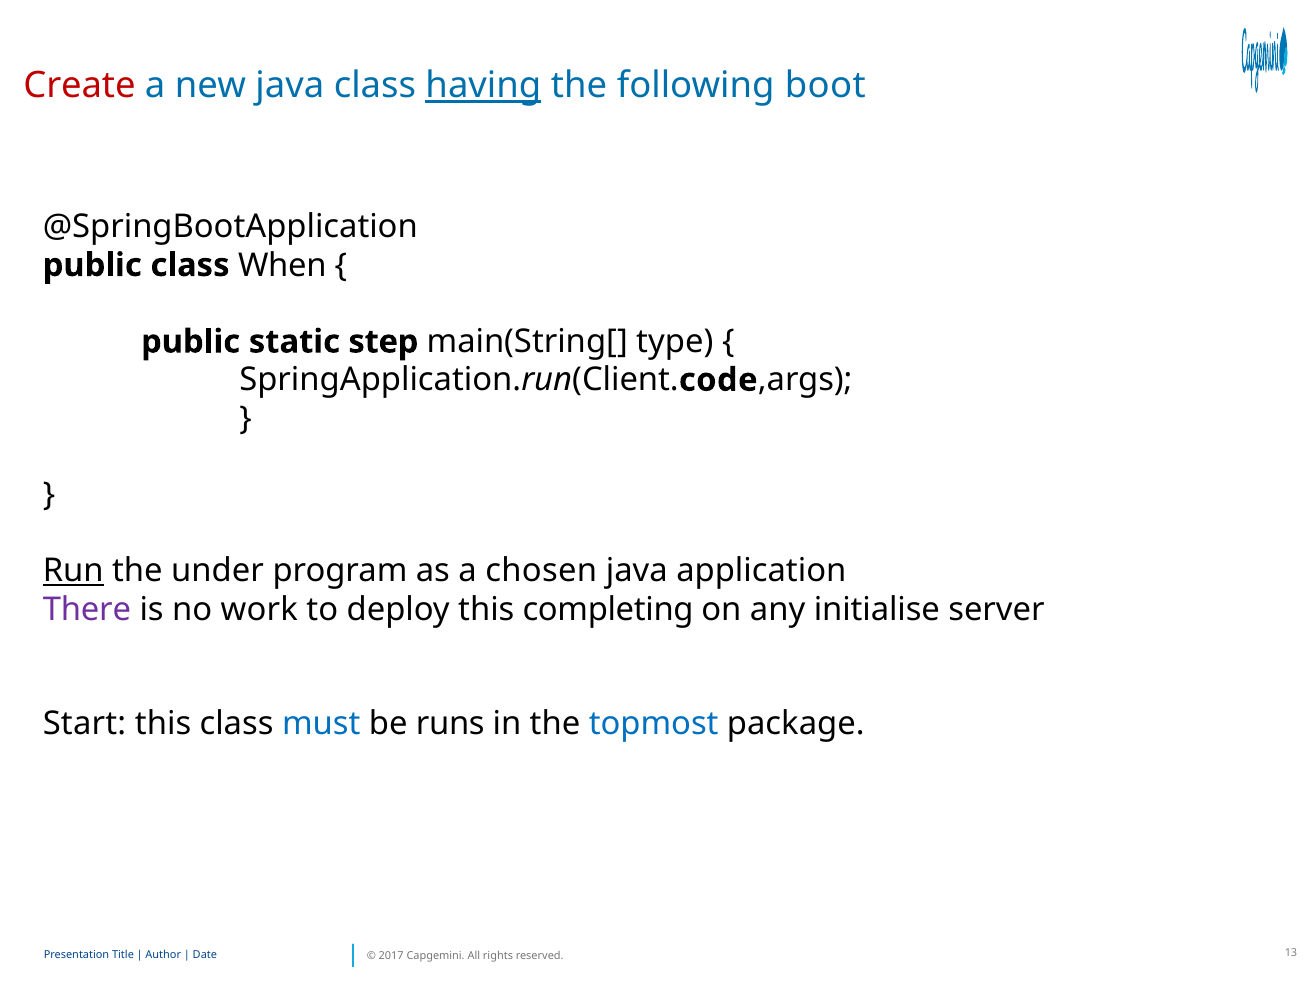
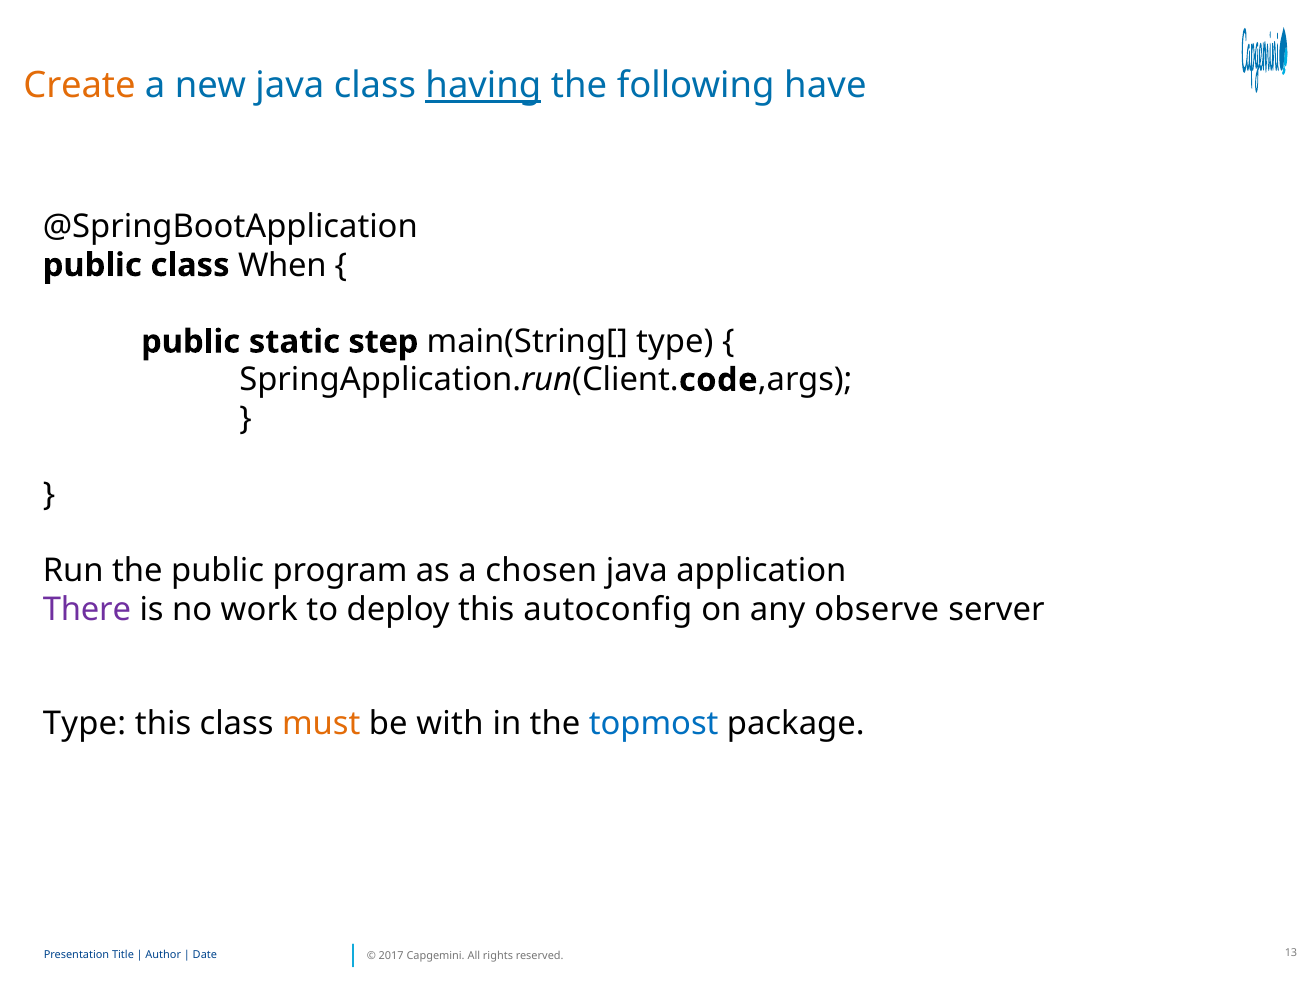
Create colour: red -> orange (79, 86)
boot: boot -> have (825, 86)
Run underline: present -> none (73, 571)
the under: under -> public (218, 571)
completing: completing -> autoconfig (608, 610)
initialise: initialise -> observe (877, 610)
Start: Start -> Type (84, 724)
must colour: blue -> orange (321, 724)
runs: runs -> with (450, 724)
